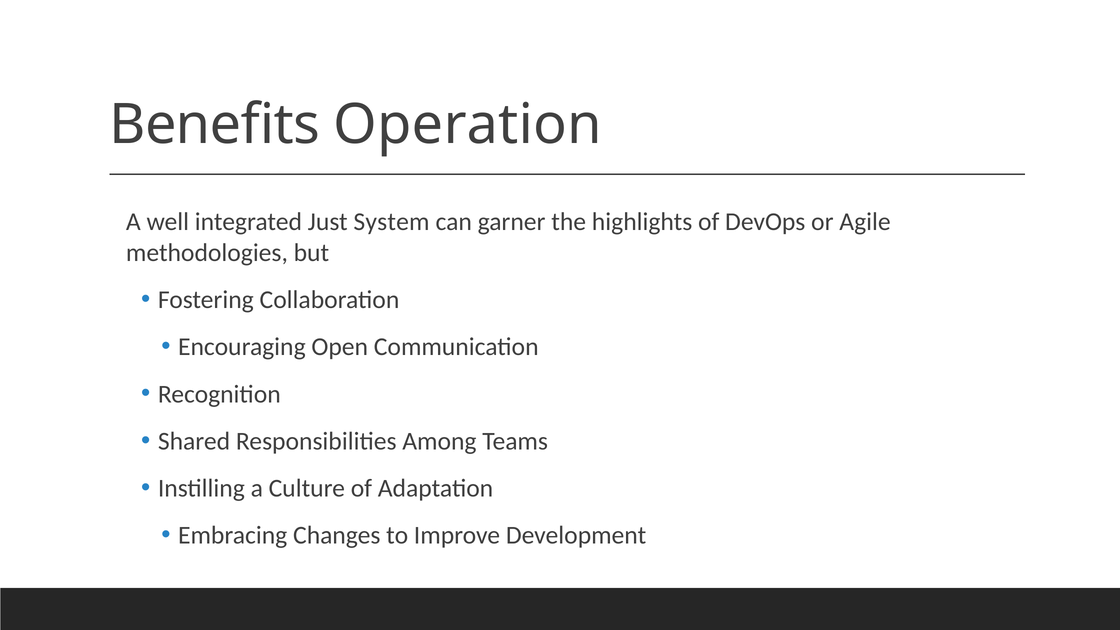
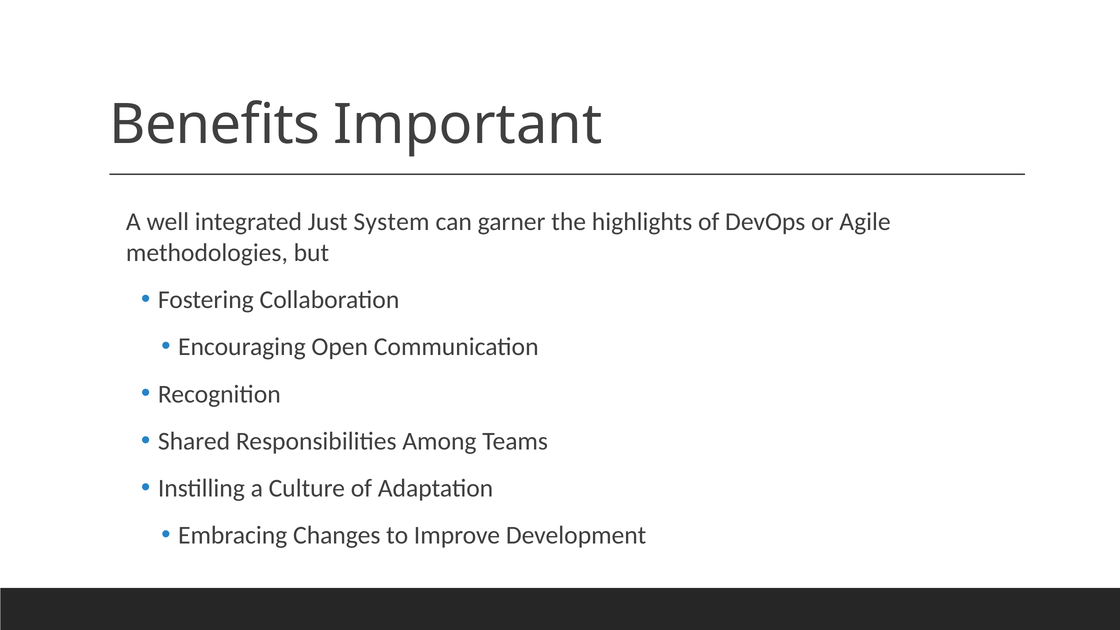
Operation: Operation -> Important (468, 125)
